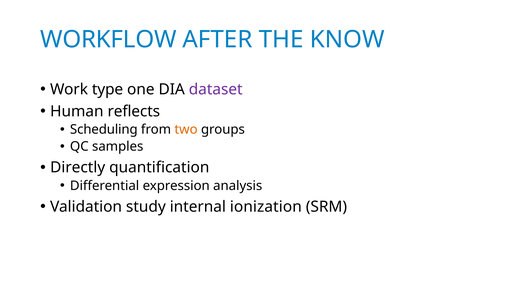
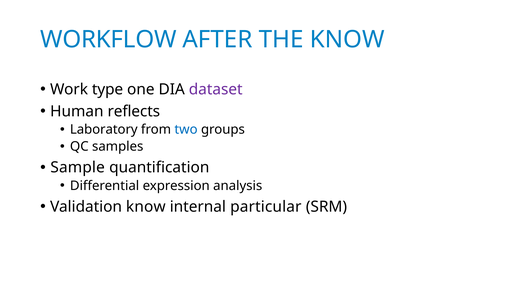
Scheduling: Scheduling -> Laboratory (104, 130)
two colour: orange -> blue (186, 130)
Directly: Directly -> Sample (78, 168)
Validation study: study -> know (146, 207)
ionization: ionization -> particular (266, 207)
